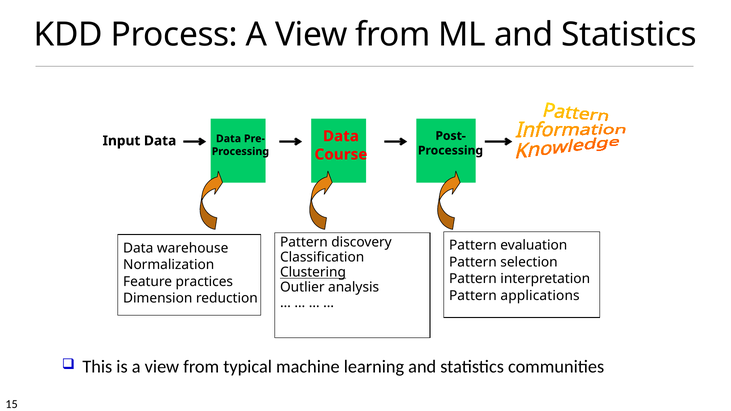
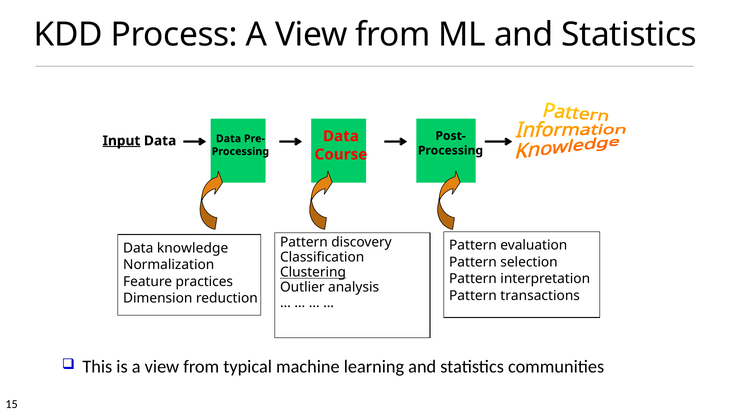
Input underline: none -> present (121, 141)
warehouse: warehouse -> knowledge (193, 248)
applications: applications -> transactions (540, 296)
